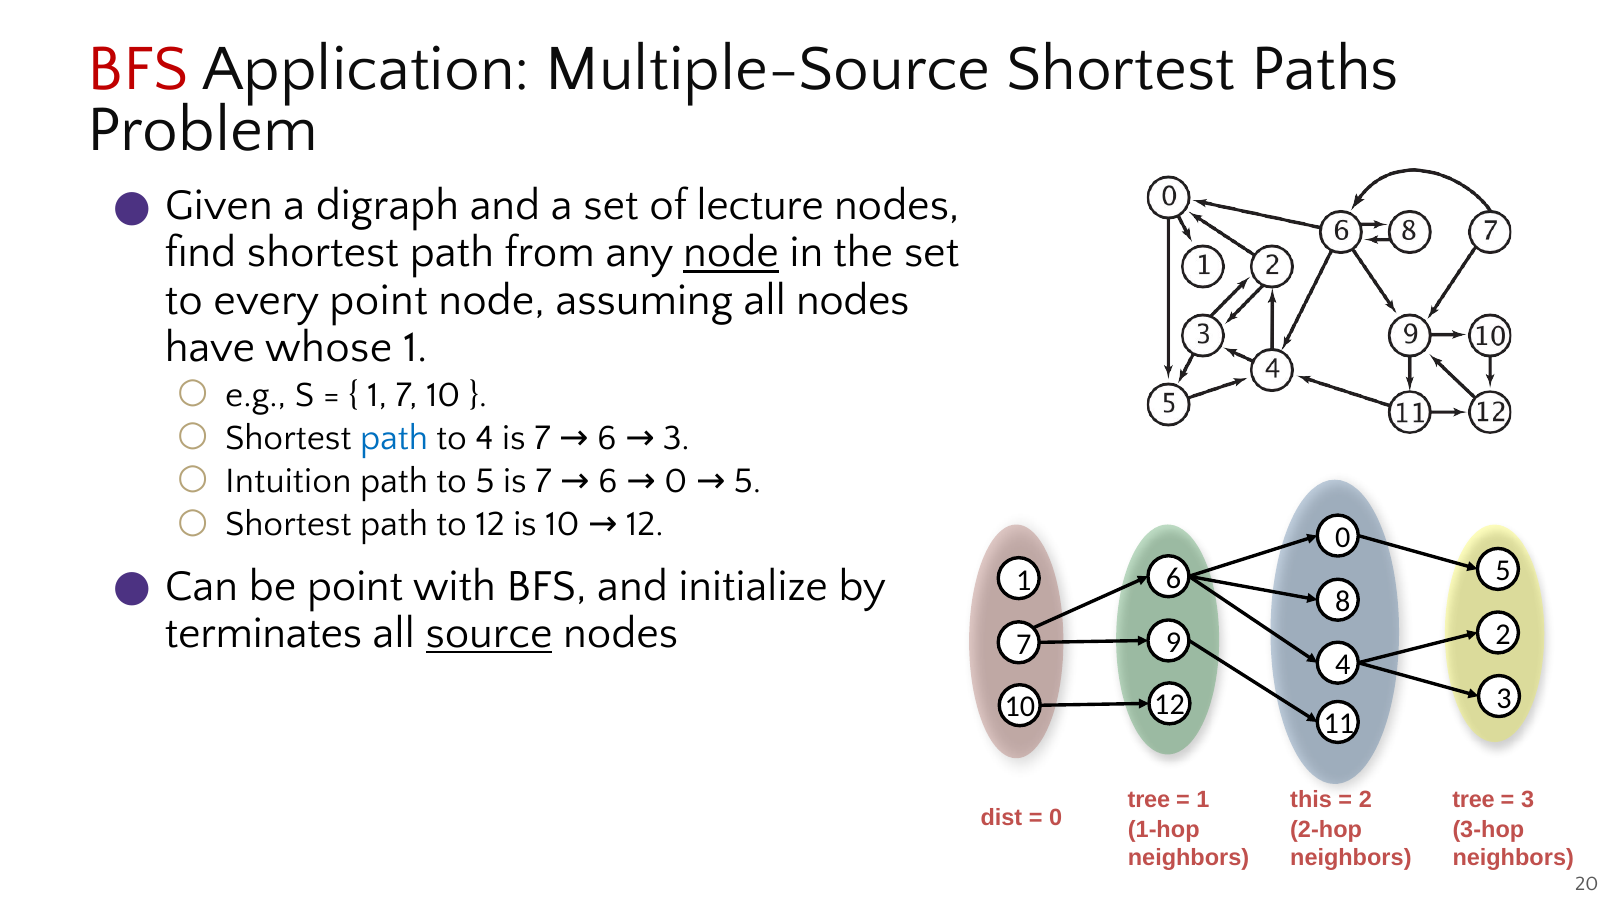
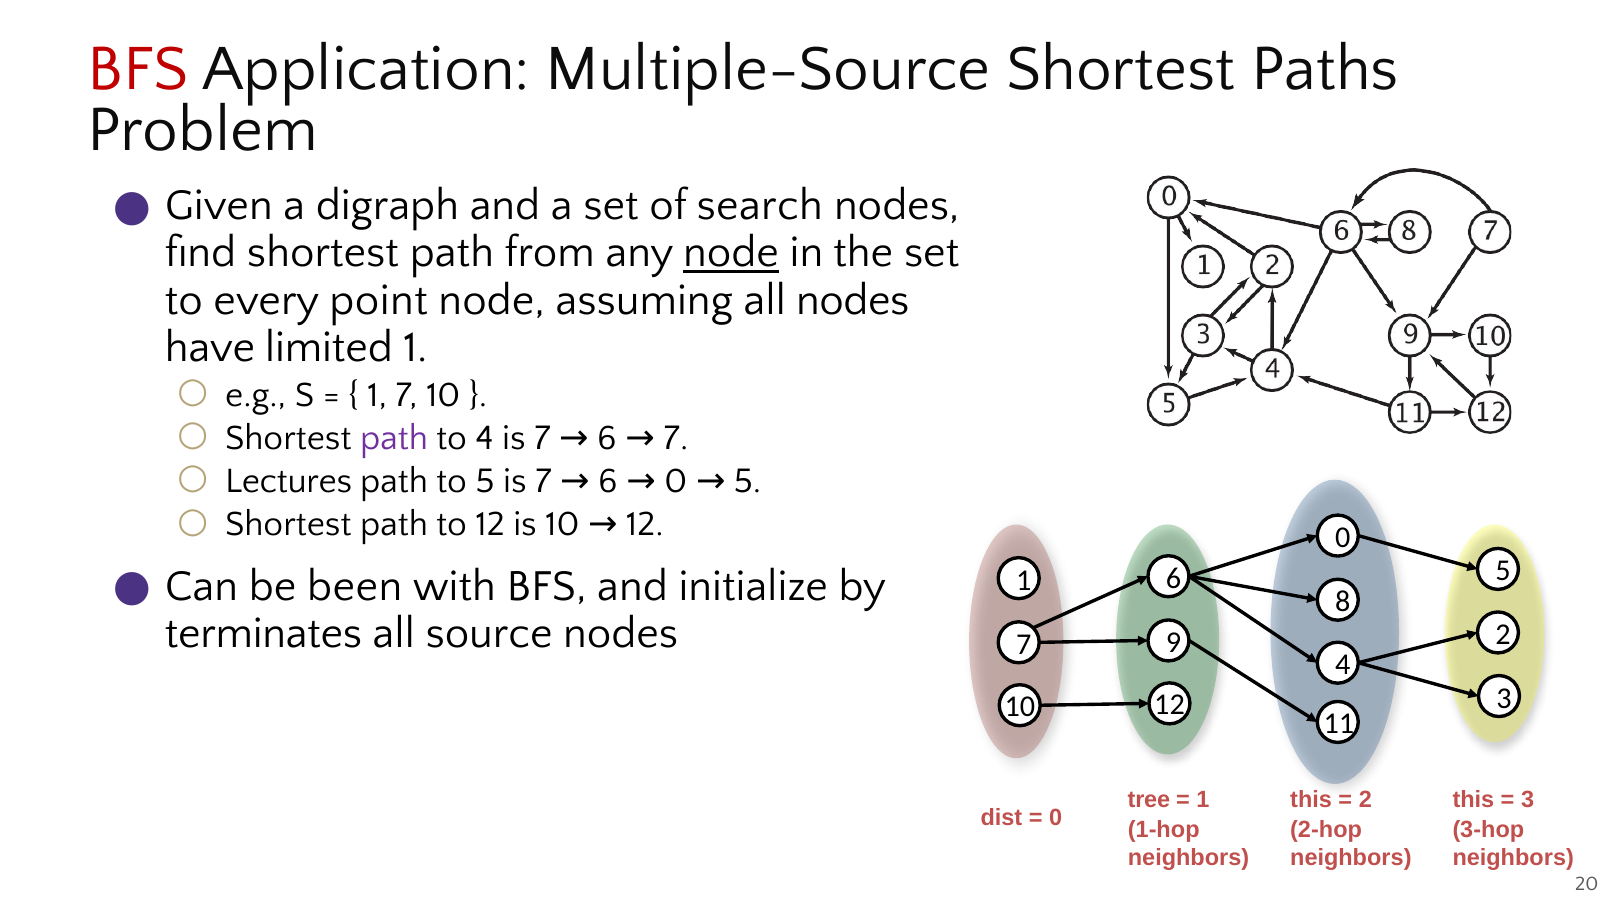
lecture: lecture -> search (760, 205)
whose: whose -> limited (329, 347)
path colour: blue -> purple (394, 437)
6 3: 3 -> 7 (676, 437)
Intuition: Intuition -> Lectures (289, 480)
be point: point -> been (355, 586)
source underline: present -> none (489, 633)
tree: tree -> this (1473, 800)
